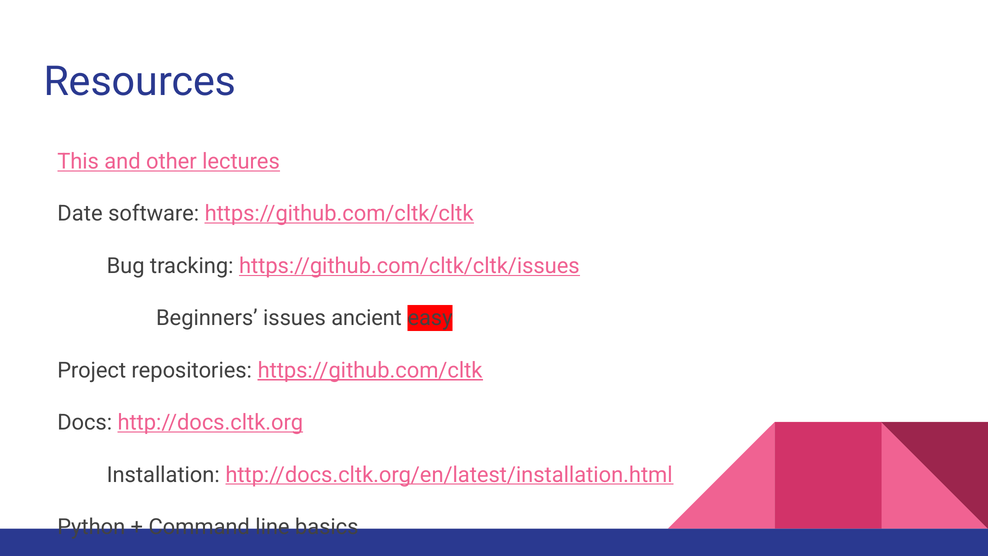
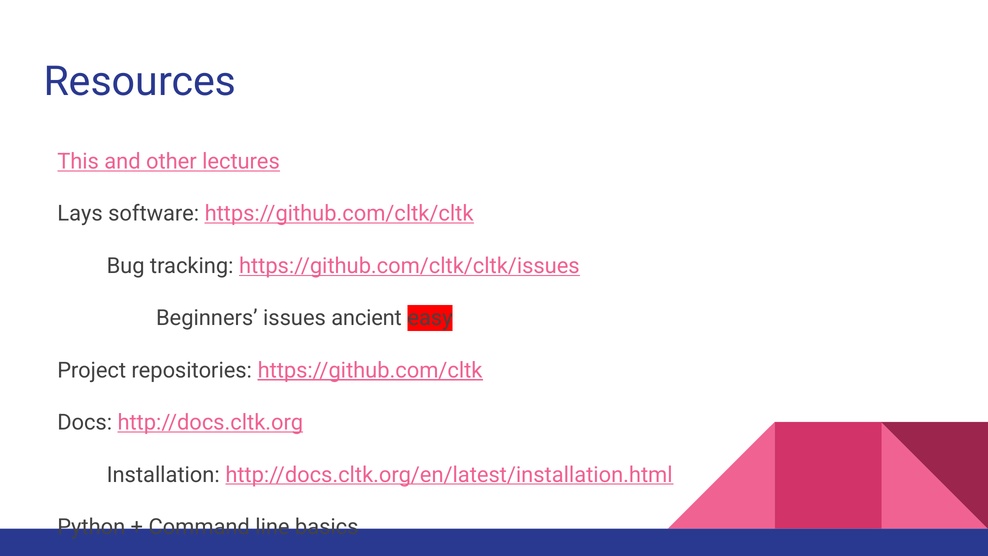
Date: Date -> Lays (80, 214)
